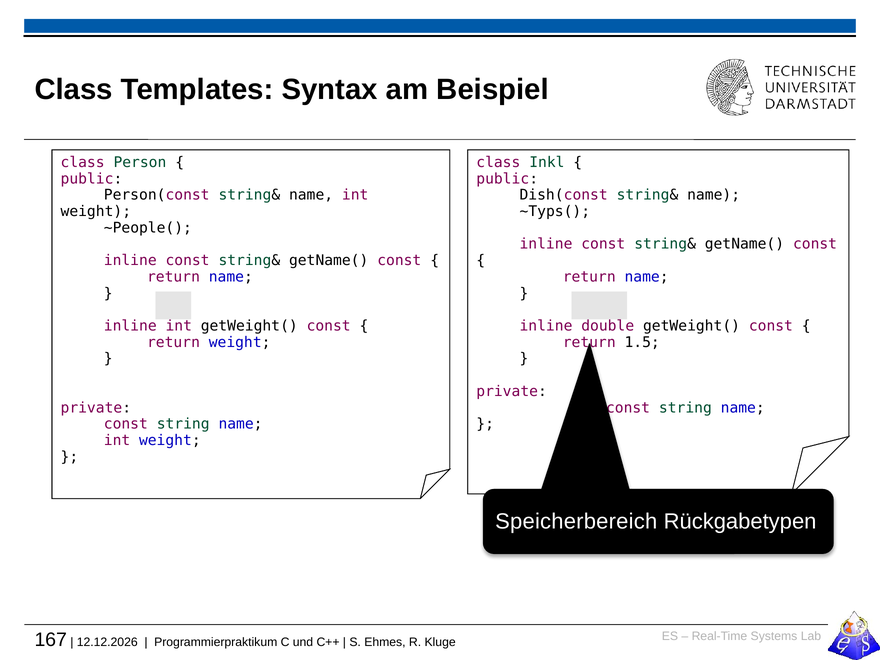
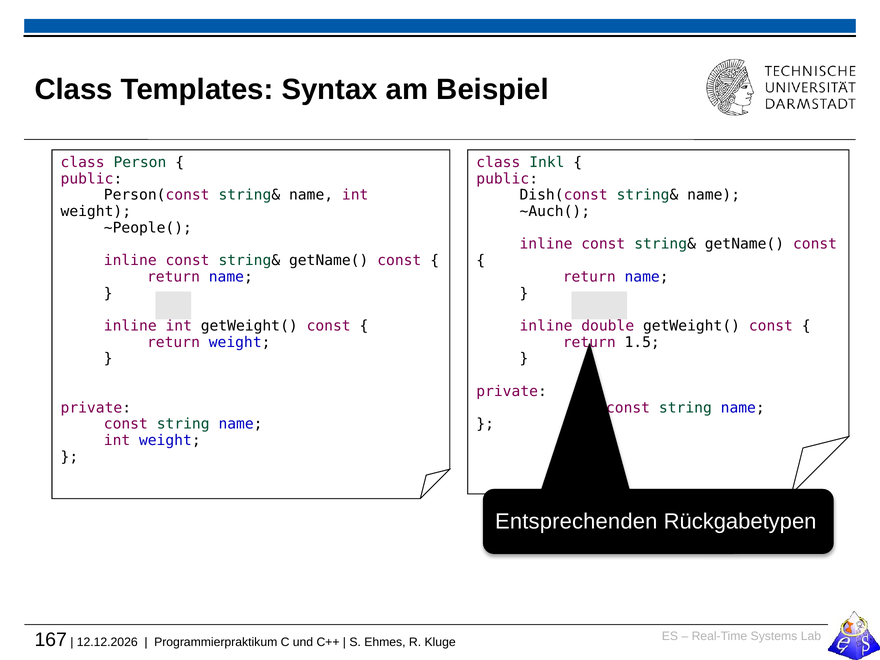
~Typs(: ~Typs( -> ~Auch( (555, 211)
Speicherbereich: Speicherbereich -> Entsprechenden (576, 522)
